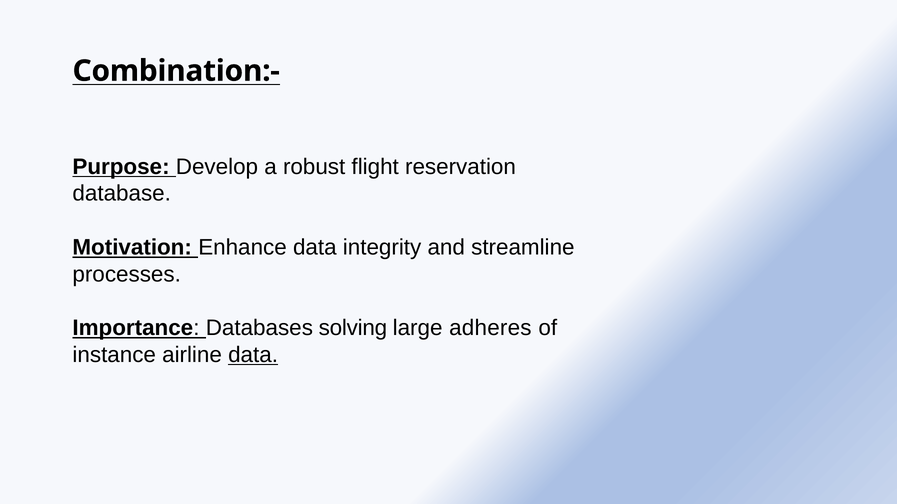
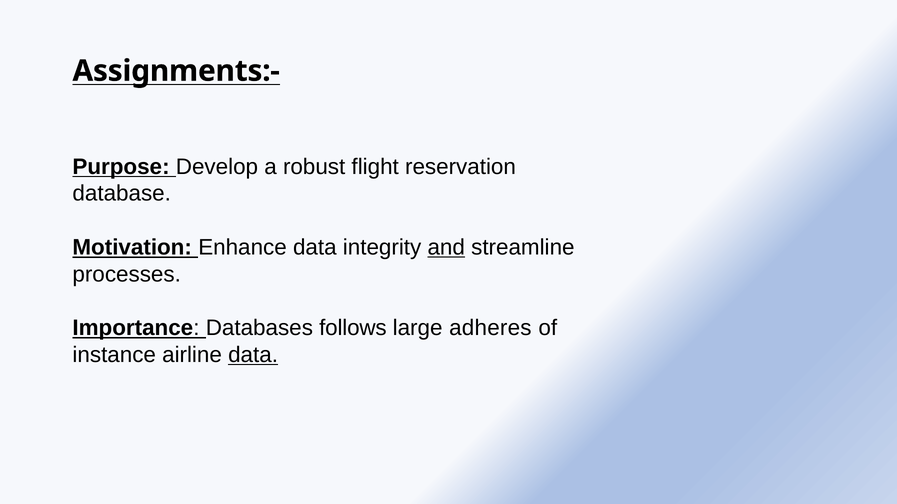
Combination:-: Combination:- -> Assignments:- (176, 71)
and underline: none -> present (446, 248)
solving: solving -> follows (353, 328)
